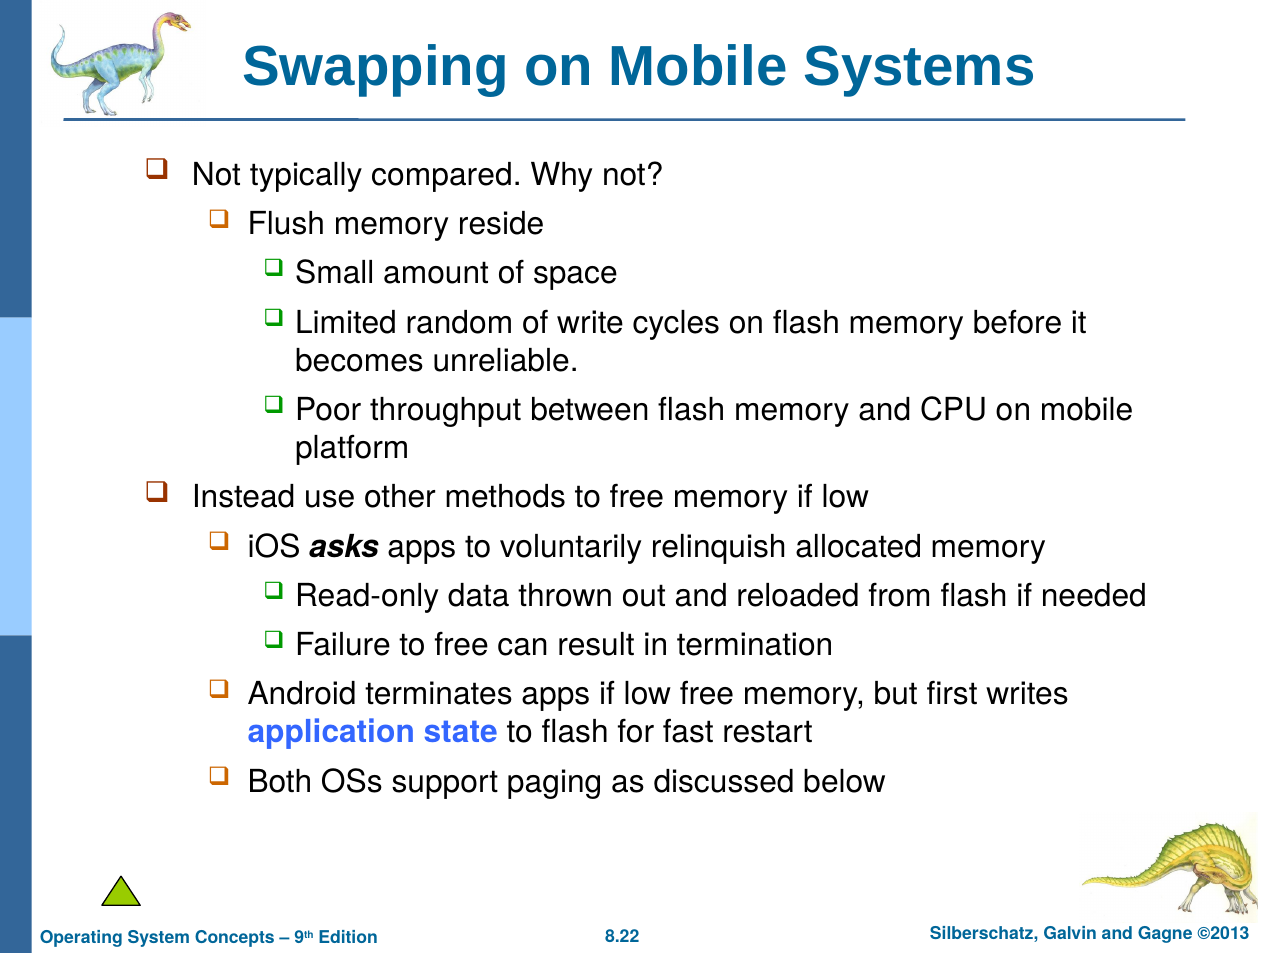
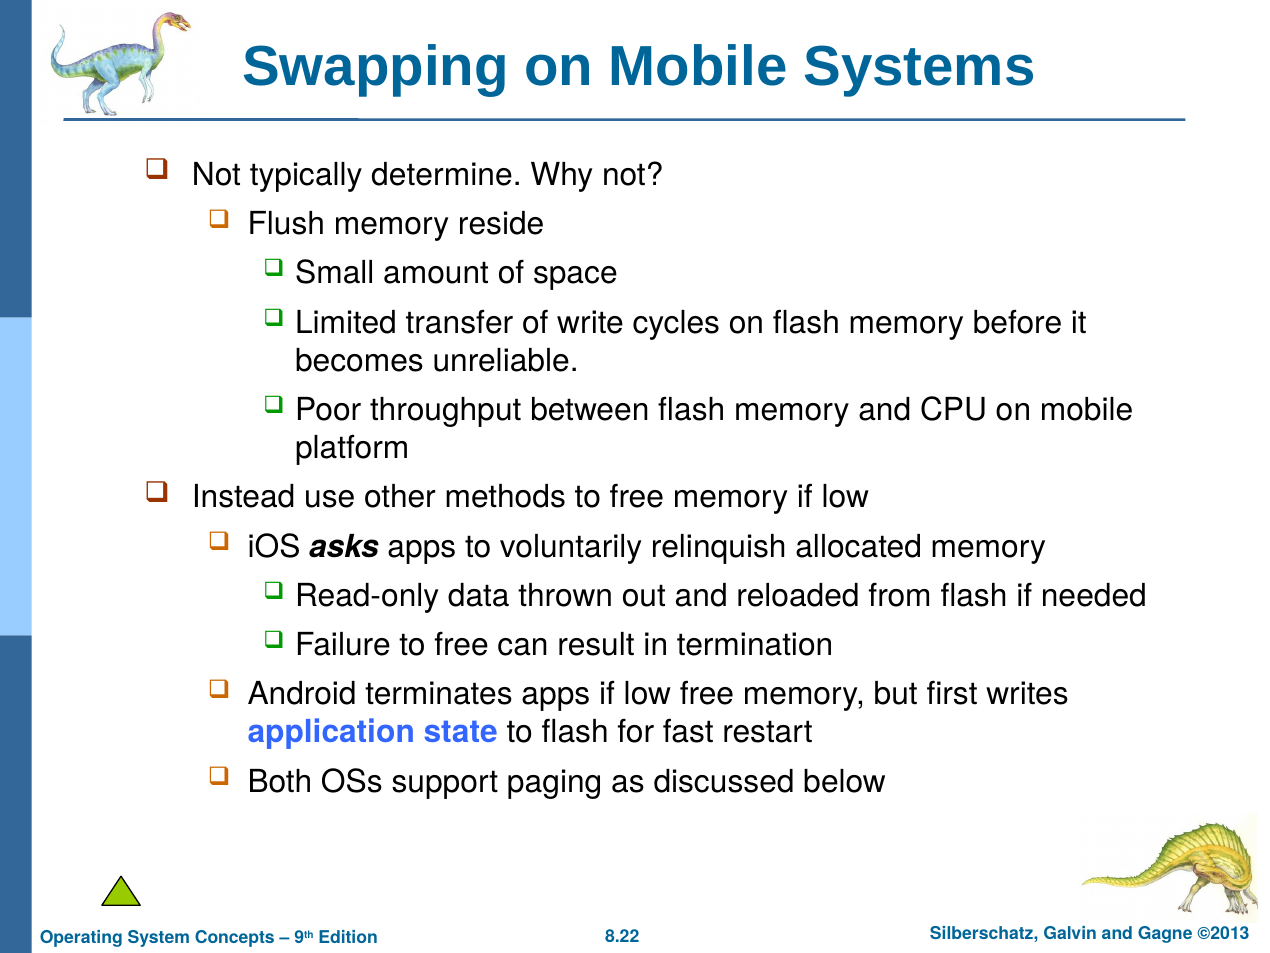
compared: compared -> determine (446, 175)
random: random -> transfer (459, 323)
